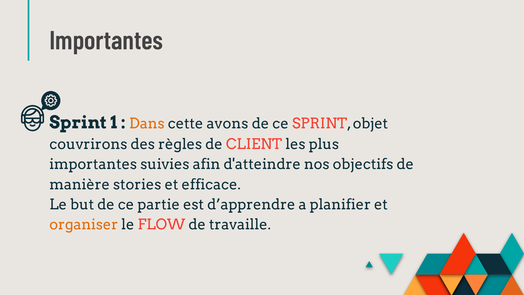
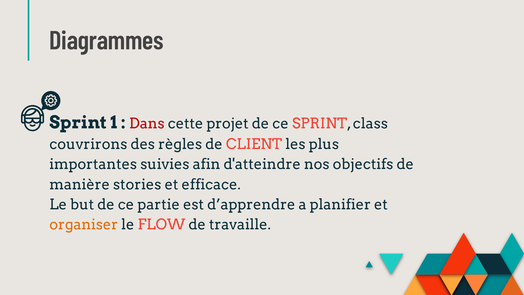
Importantes: Importantes -> Diagrammes (106, 41)
Dans colour: orange -> red (147, 124)
avons: avons -> projet (228, 124)
objet: objet -> class (370, 124)
